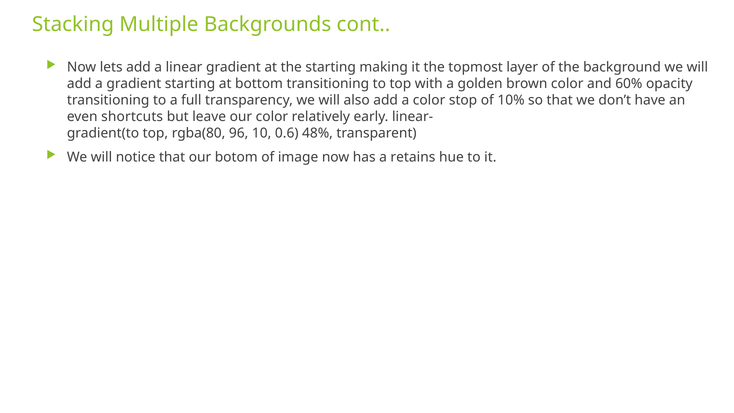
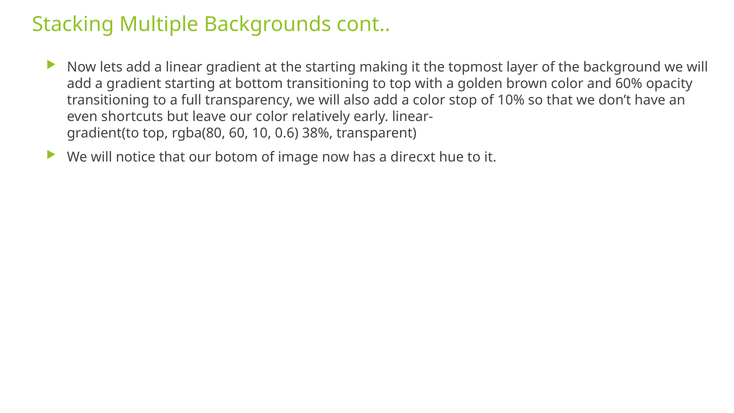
96: 96 -> 60 (239, 133)
48%: 48% -> 38% (317, 133)
retains: retains -> direcxt (413, 157)
